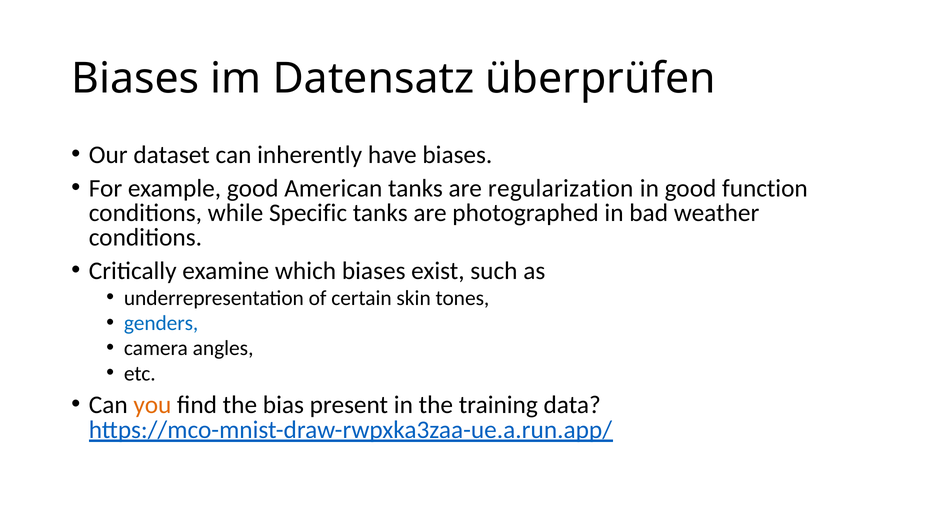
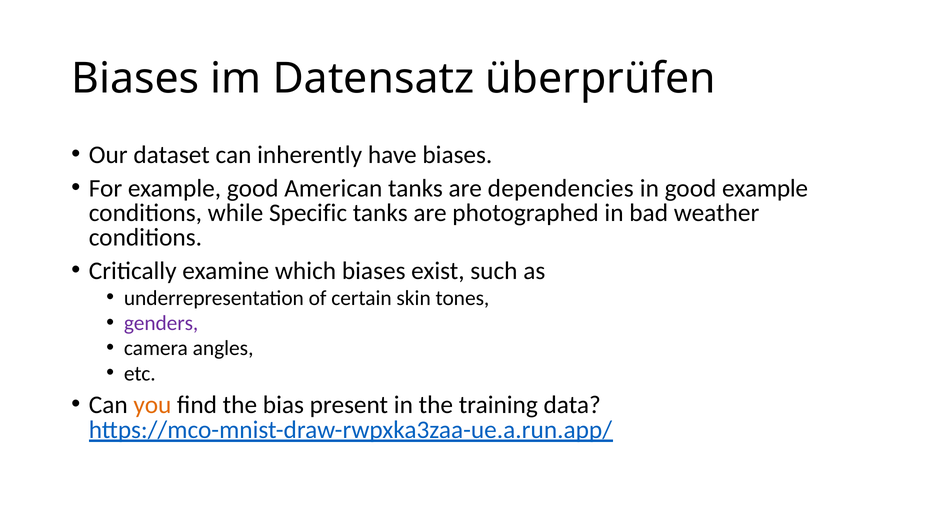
regularization: regularization -> dependencies (561, 188)
good function: function -> example (765, 188)
genders colour: blue -> purple (161, 323)
